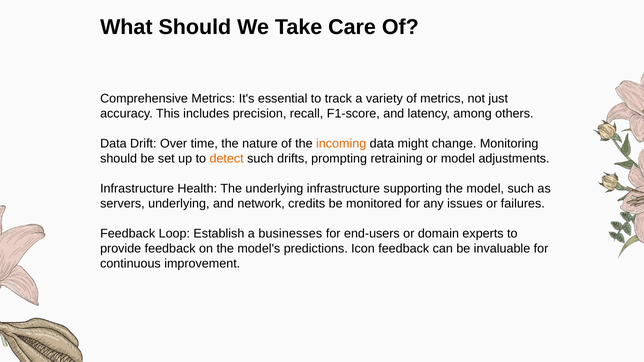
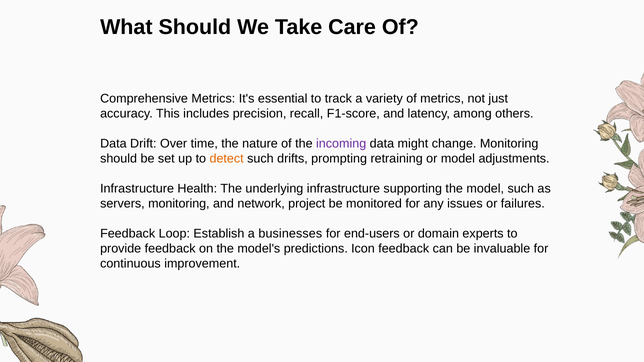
incoming colour: orange -> purple (341, 144)
servers underlying: underlying -> monitoring (179, 204)
credits: credits -> project (307, 204)
